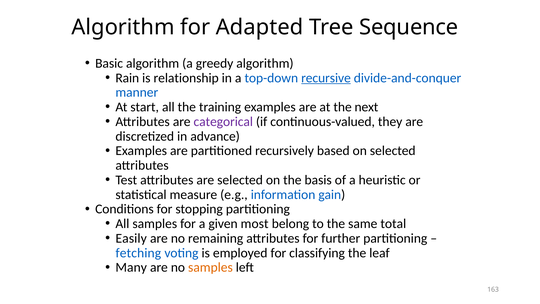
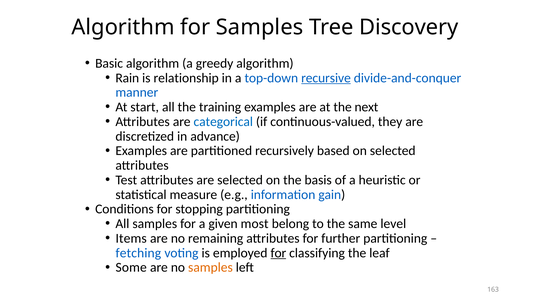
for Adapted: Adapted -> Samples (260, 27)
Sequence: Sequence -> Discovery (409, 27)
categorical colour: purple -> blue (223, 122)
total: total -> level (393, 224)
Easily: Easily -> Items (131, 238)
for underline: none -> present (278, 253)
Many: Many -> Some (131, 267)
